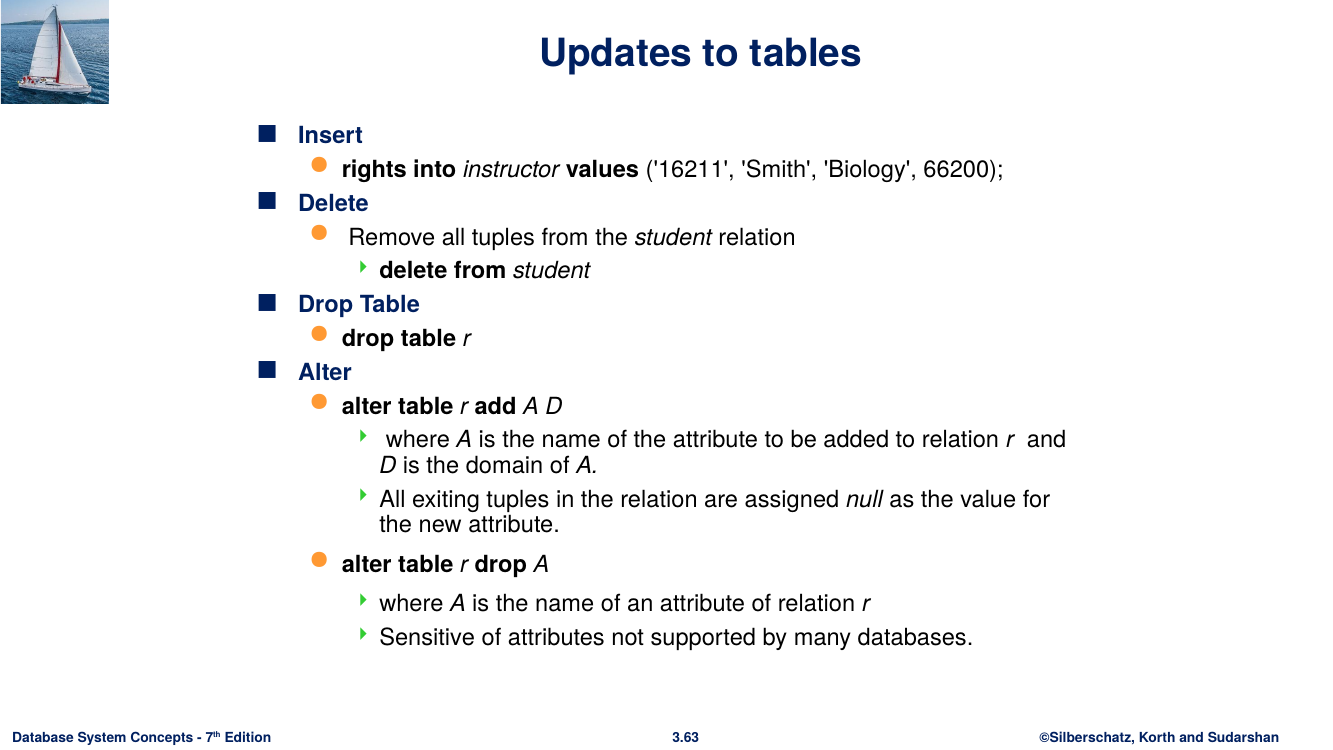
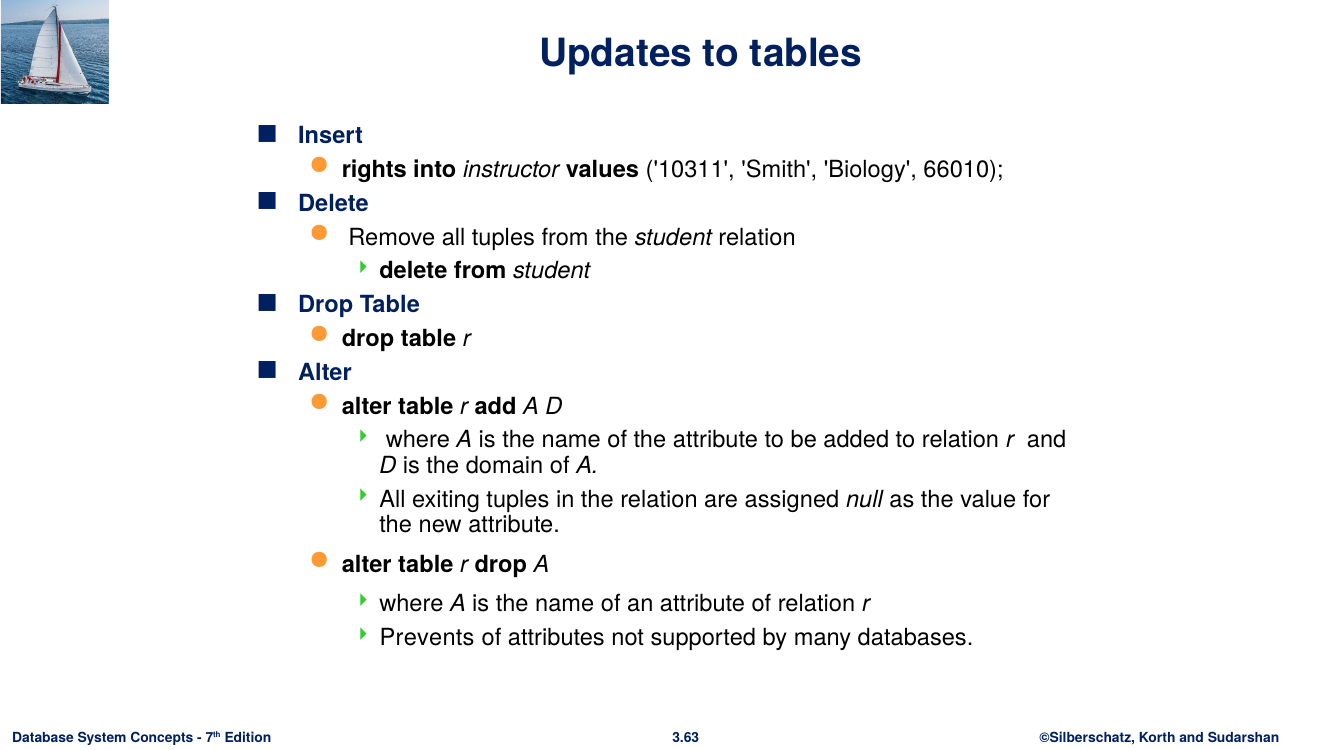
16211: 16211 -> 10311 (690, 170)
66200: 66200 -> 66010 (964, 170)
Sensitive: Sensitive -> Prevents (427, 637)
